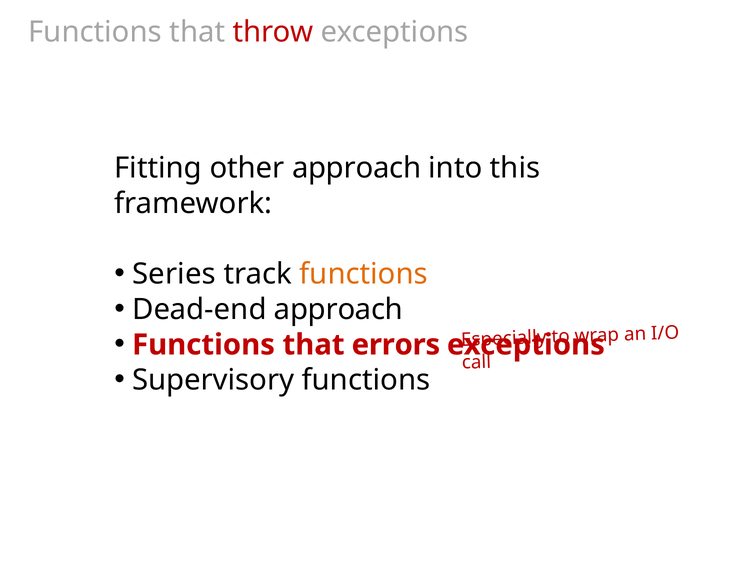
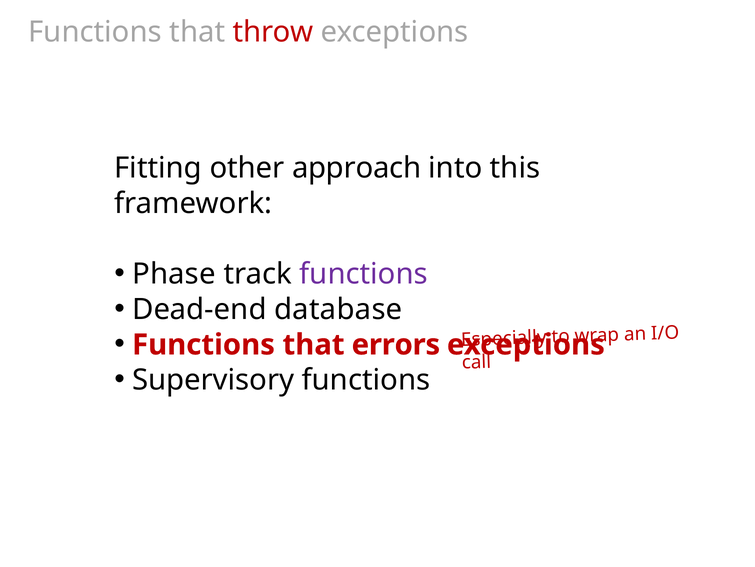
Series: Series -> Phase (174, 274)
functions colour: orange -> purple (364, 274)
Dead-end approach: approach -> database (338, 309)
